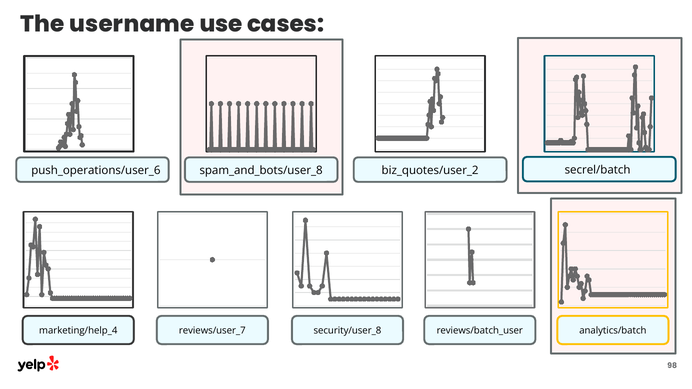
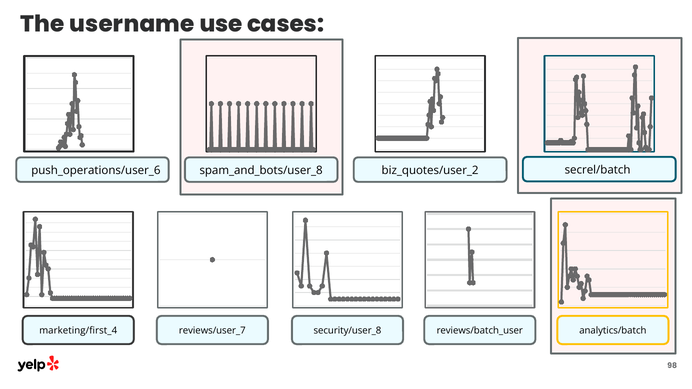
marketing/help_4: marketing/help_4 -> marketing/first_4 (78, 331)
